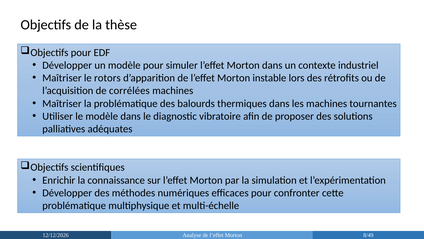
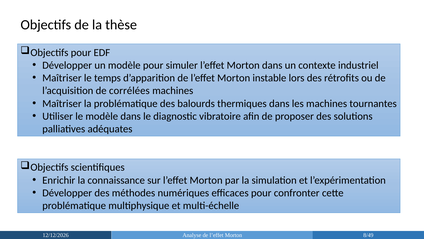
rotors: rotors -> temps (107, 78)
